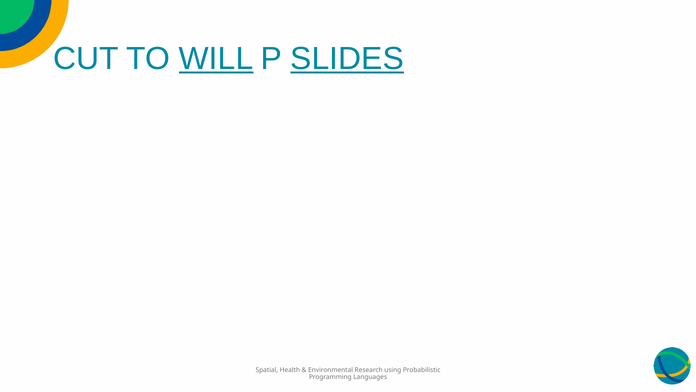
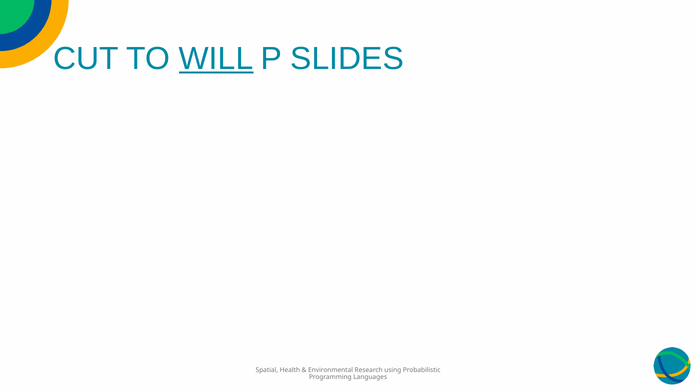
SLIDES underline: present -> none (347, 58)
